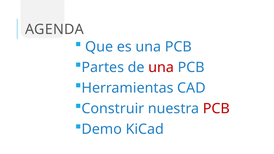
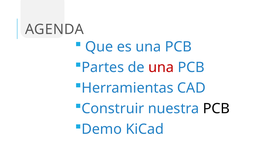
PCB colour: red -> black (216, 109)
